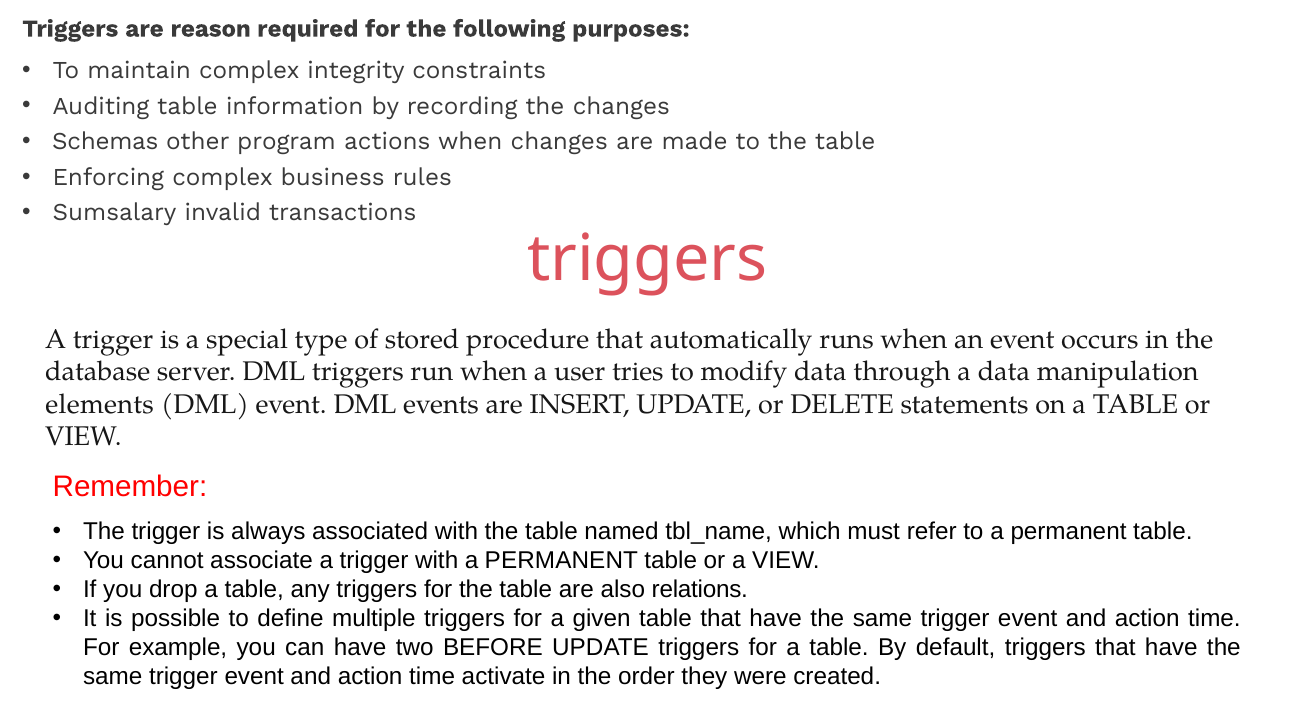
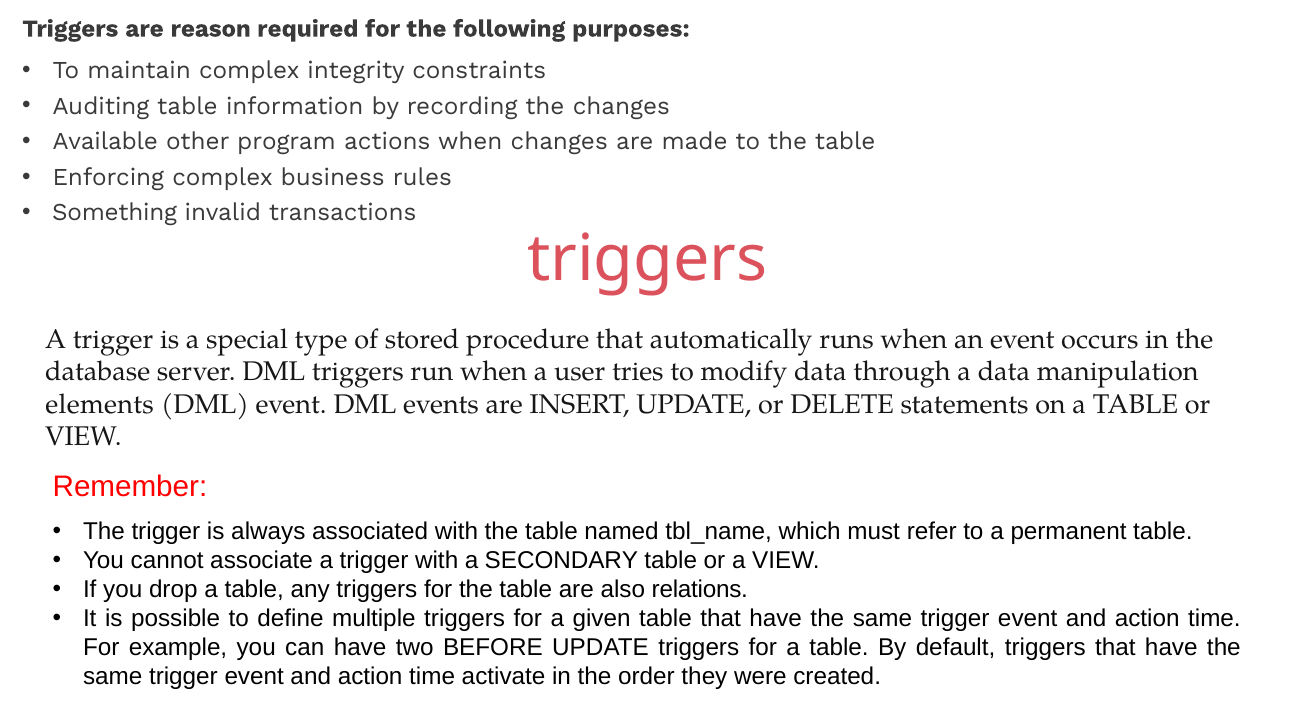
Schemas: Schemas -> Available (105, 142)
Sumsalary: Sumsalary -> Something (115, 213)
with a PERMANENT: PERMANENT -> SECONDARY (561, 561)
